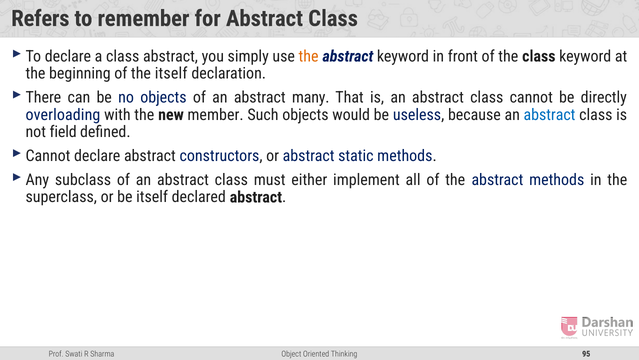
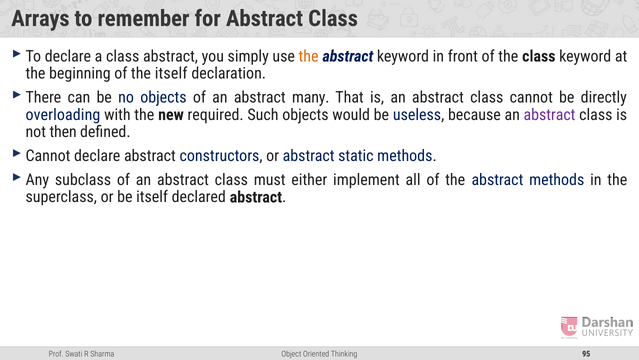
Refers: Refers -> Arrays (40, 18)
member: member -> required (216, 115)
abstract colour: blue -> purple (550, 115)
field: field -> then (63, 132)
